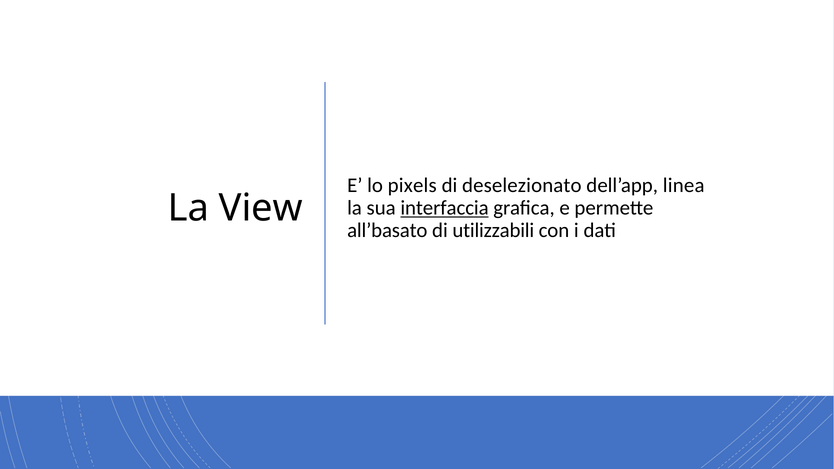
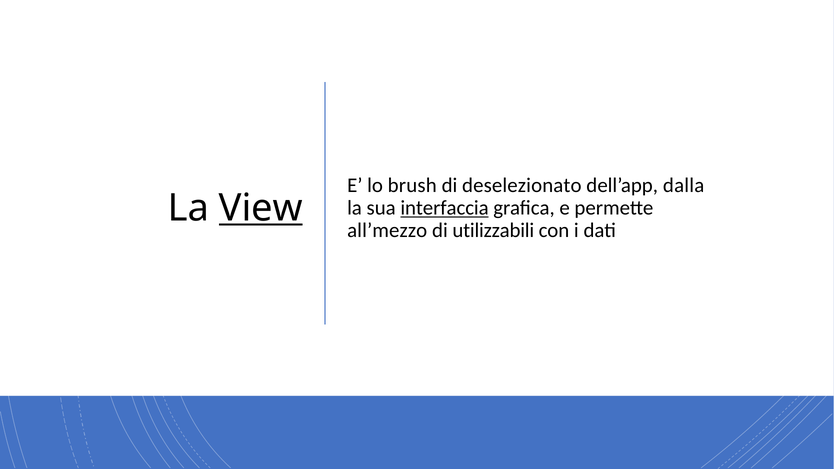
pixels: pixels -> brush (412, 186)
linea: linea -> dalla (684, 186)
View underline: none -> present (261, 208)
all’basato: all’basato -> all’mezzo (387, 231)
